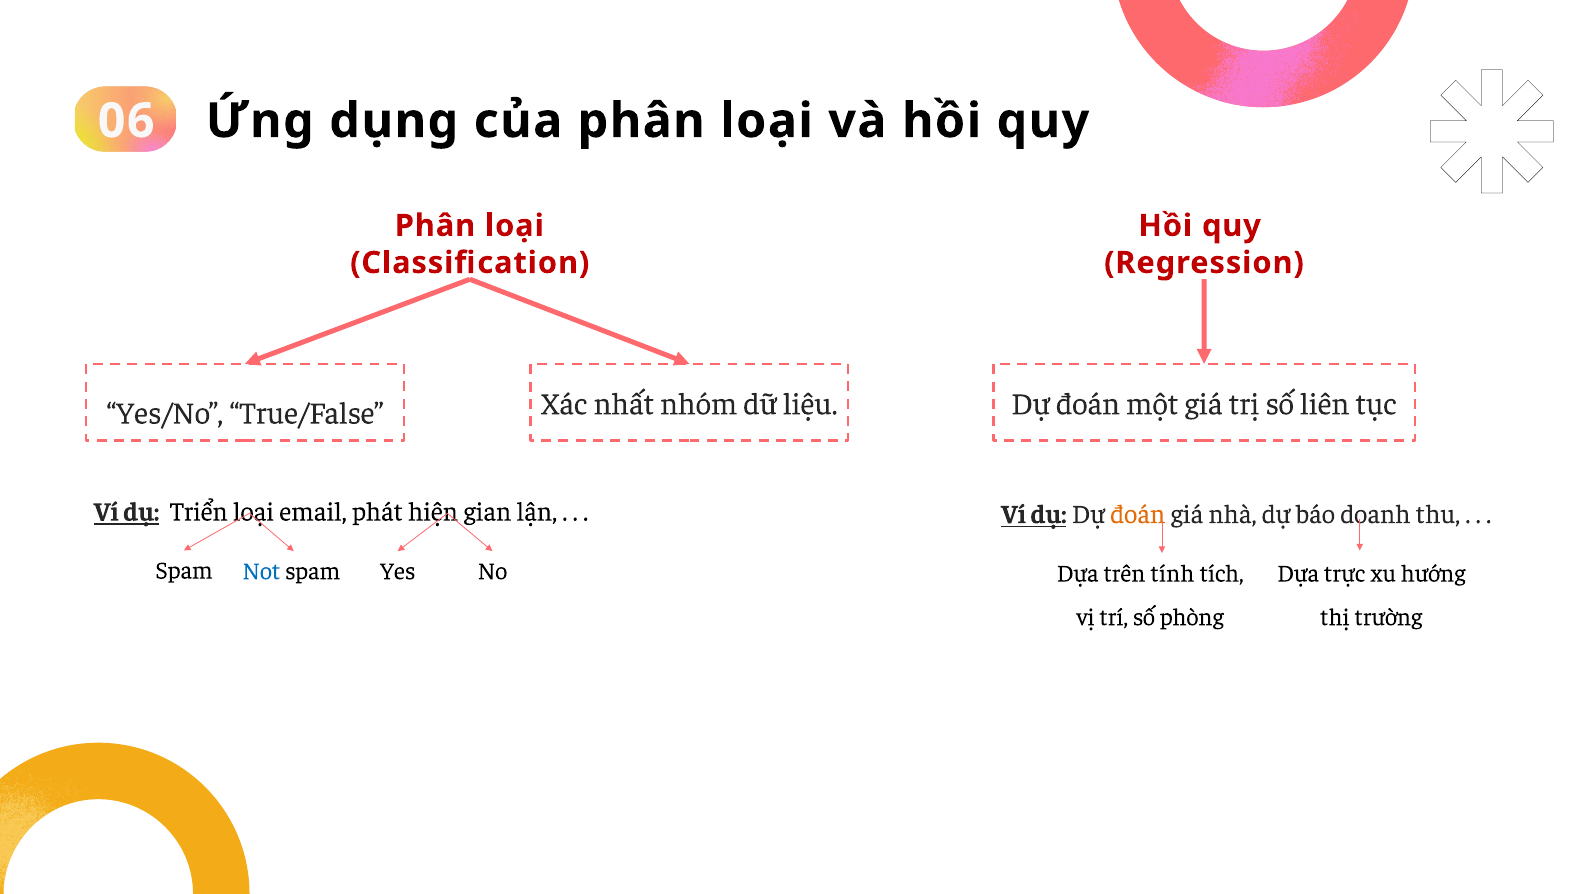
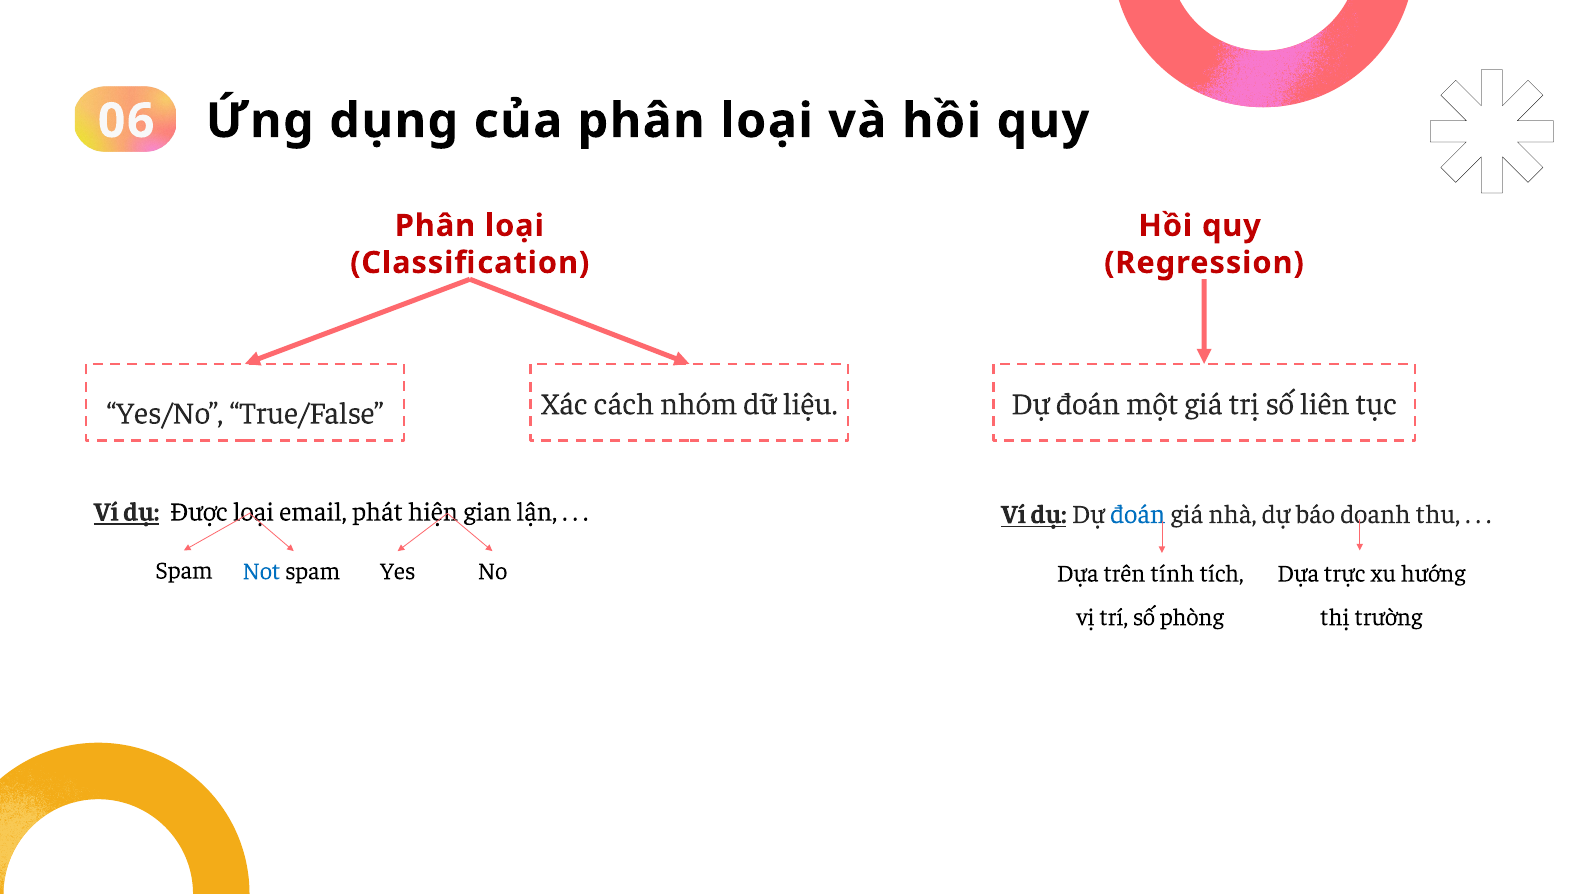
nhất: nhất -> cách (624, 404)
Triển: Triển -> Được (199, 512)
đoán colour: orange -> blue (1138, 514)
